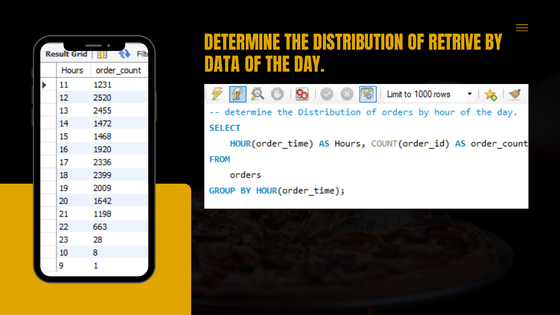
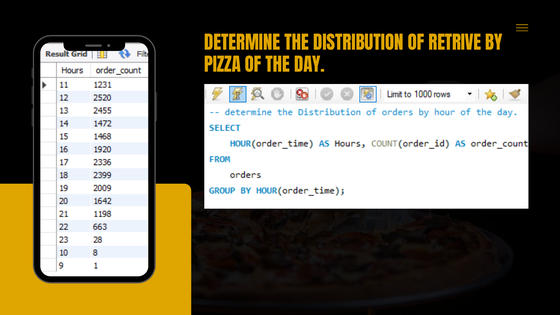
DATA: DATA -> PIZZA (222, 66)
